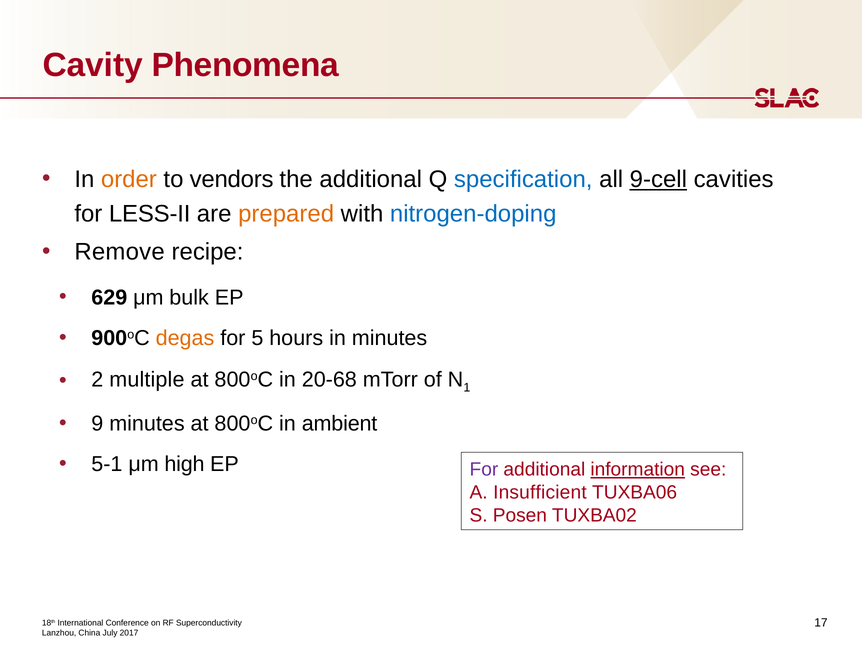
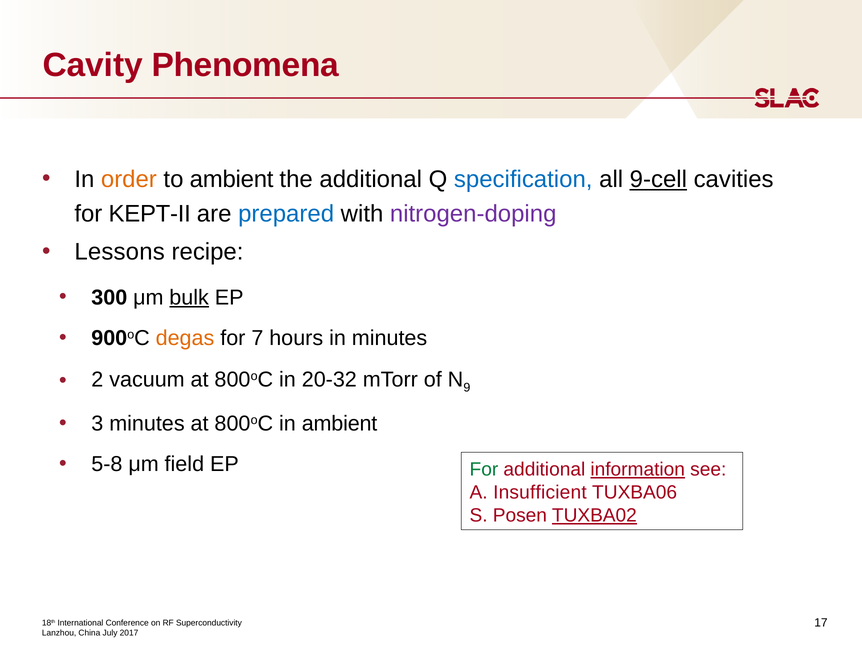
to vendors: vendors -> ambient (232, 179)
LESS-II: LESS-II -> KEPT-II (150, 214)
prepared colour: orange -> blue (286, 214)
nitrogen-doping colour: blue -> purple (473, 214)
Remove: Remove -> Lessons (120, 252)
629: 629 -> 300 (109, 297)
bulk underline: none -> present (189, 297)
5: 5 -> 7 (257, 338)
multiple: multiple -> vacuum (147, 379)
20-68: 20-68 -> 20-32 (329, 379)
1: 1 -> 9 (467, 387)
9: 9 -> 3 (97, 423)
5-1: 5-1 -> 5-8 (107, 464)
high: high -> field (184, 464)
For colour: purple -> green (484, 469)
TUXBA02 underline: none -> present (594, 515)
